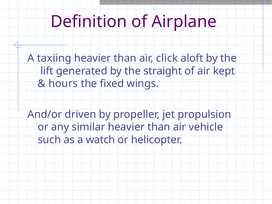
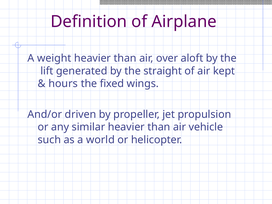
taxiing: taxiing -> weight (54, 58)
click: click -> over (167, 58)
watch: watch -> world (100, 140)
